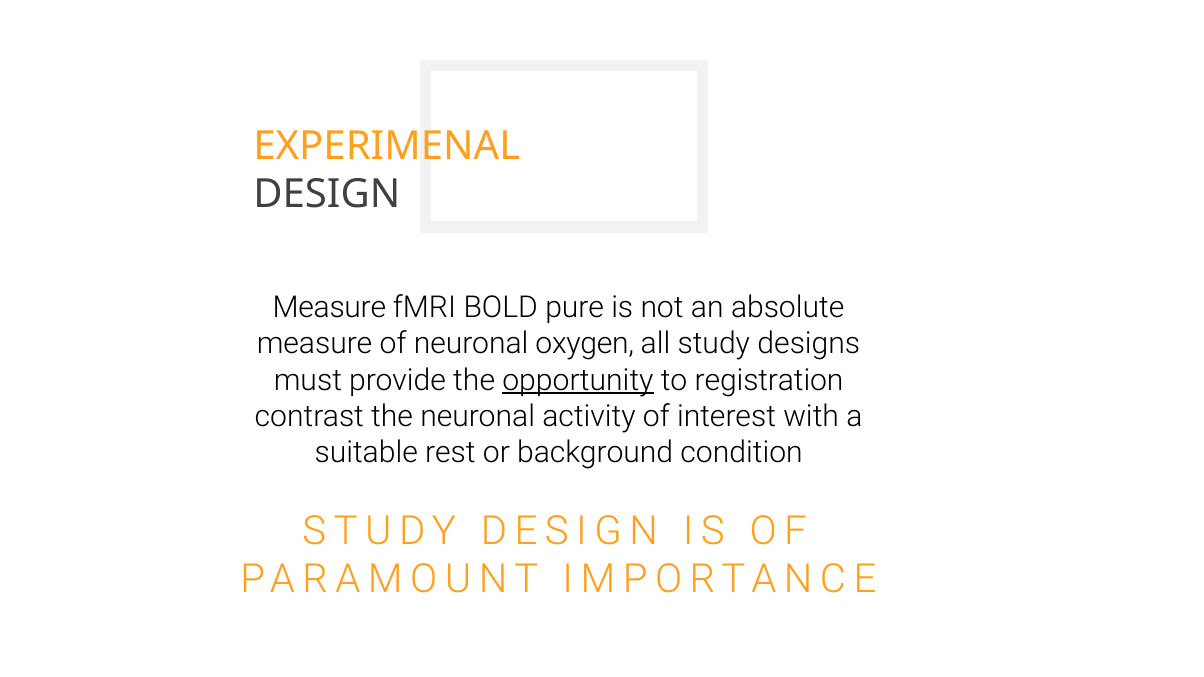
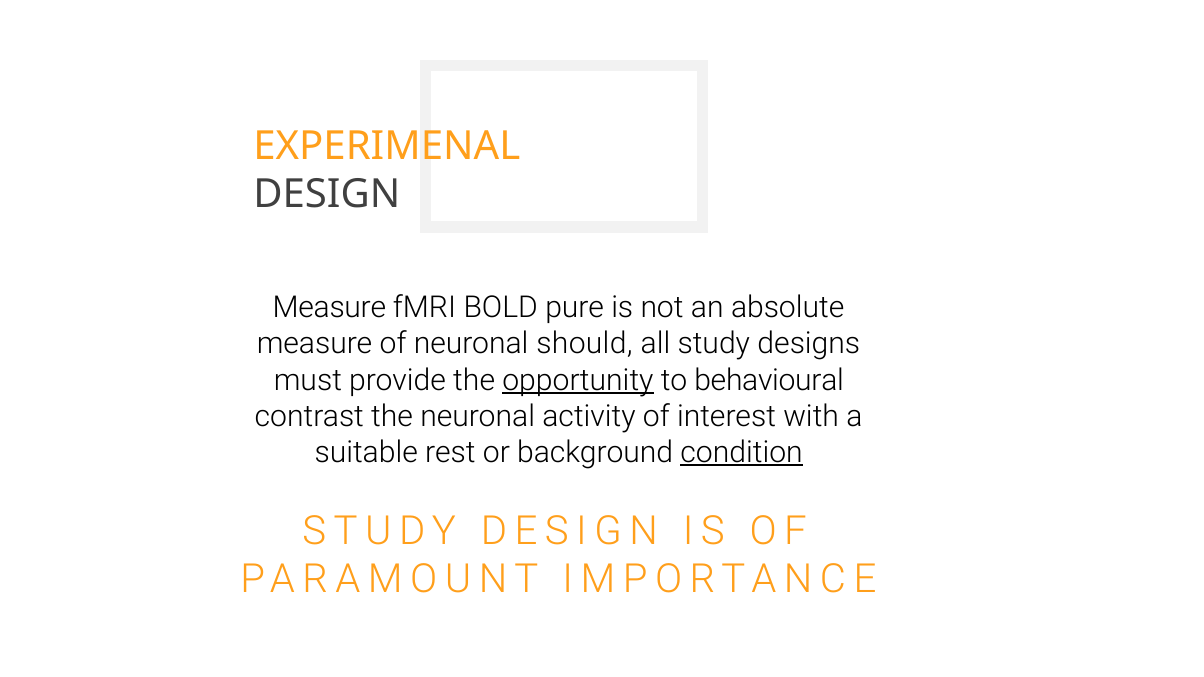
oxygen: oxygen -> should (584, 344)
registration: registration -> behavioural (769, 380)
condition underline: none -> present (742, 453)
